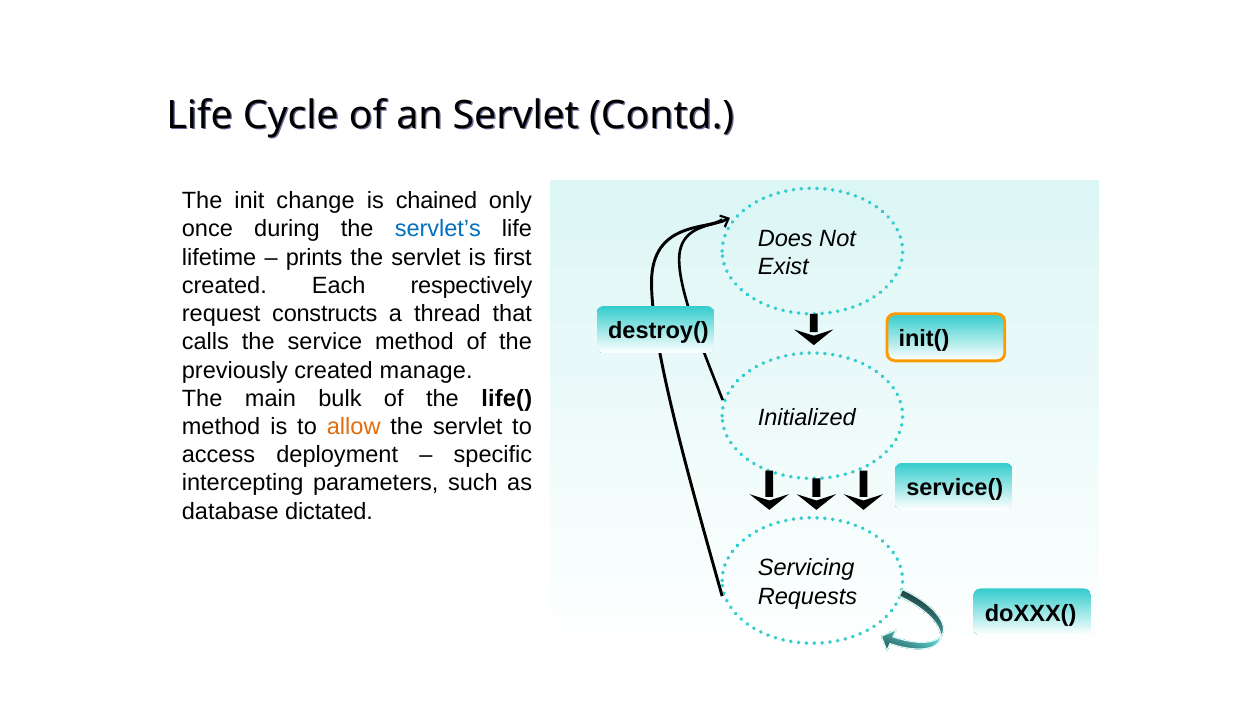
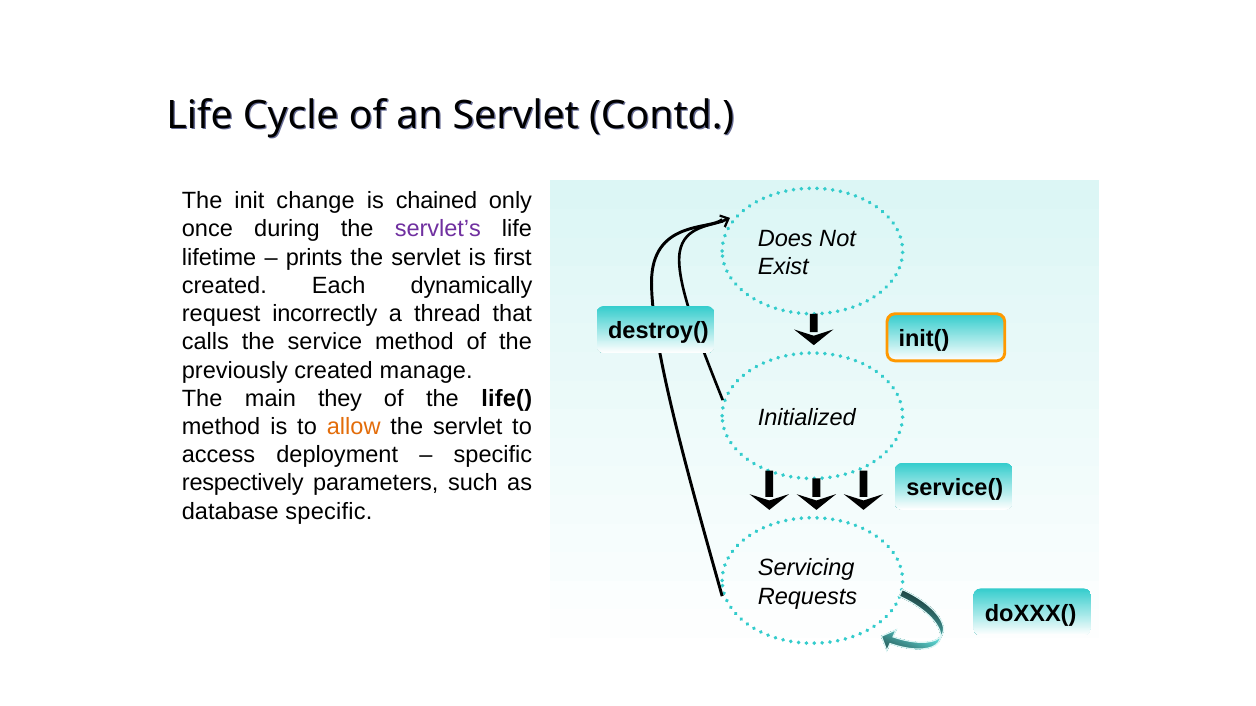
servlet’s colour: blue -> purple (438, 229)
respectively: respectively -> dynamically (471, 286)
constructs: constructs -> incorrectly (325, 314)
bulk: bulk -> they (340, 399)
intercepting: intercepting -> respectively (243, 484)
database dictated: dictated -> specific (329, 512)
